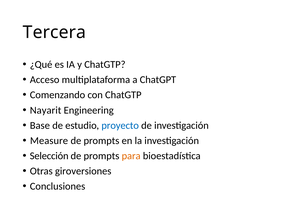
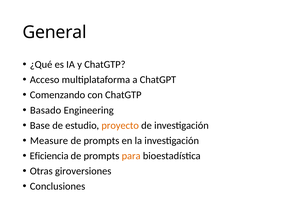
Tercera: Tercera -> General (55, 32)
Nayarit: Nayarit -> Basado (46, 110)
proyecto colour: blue -> orange (120, 125)
Selección: Selección -> Eficiencia (49, 156)
